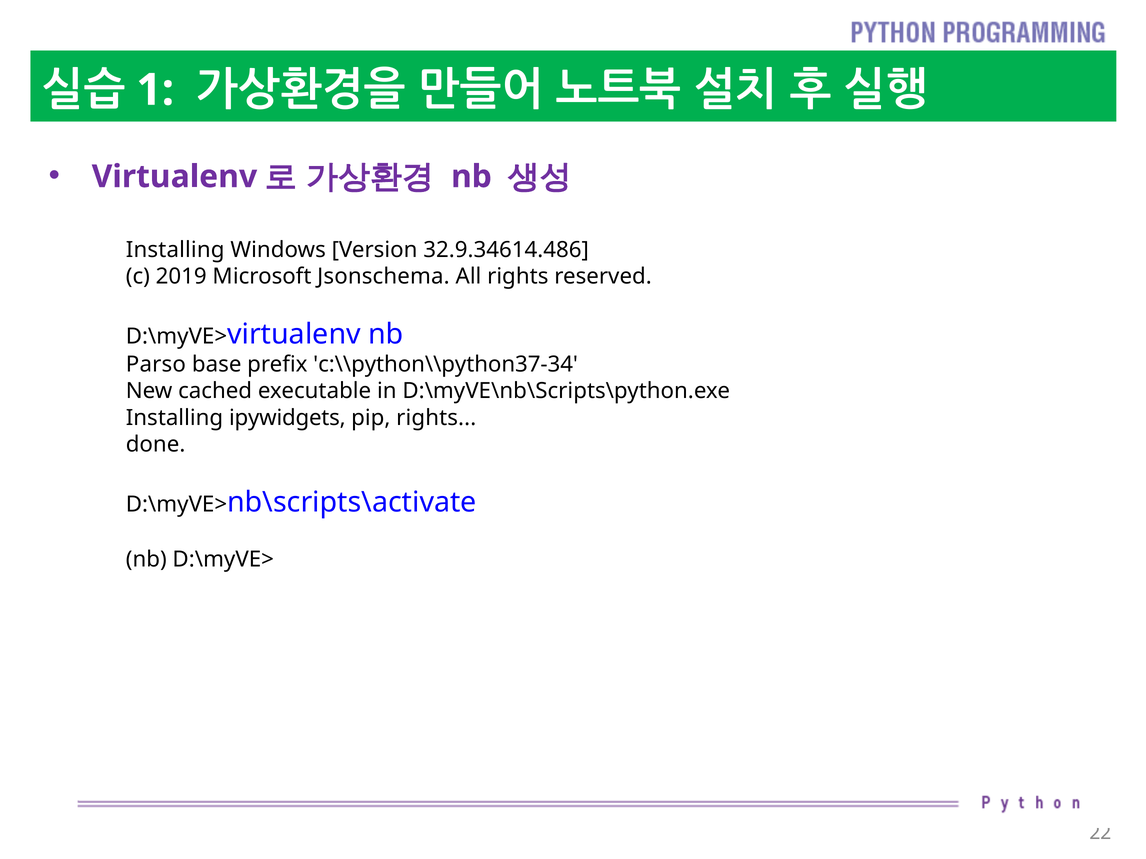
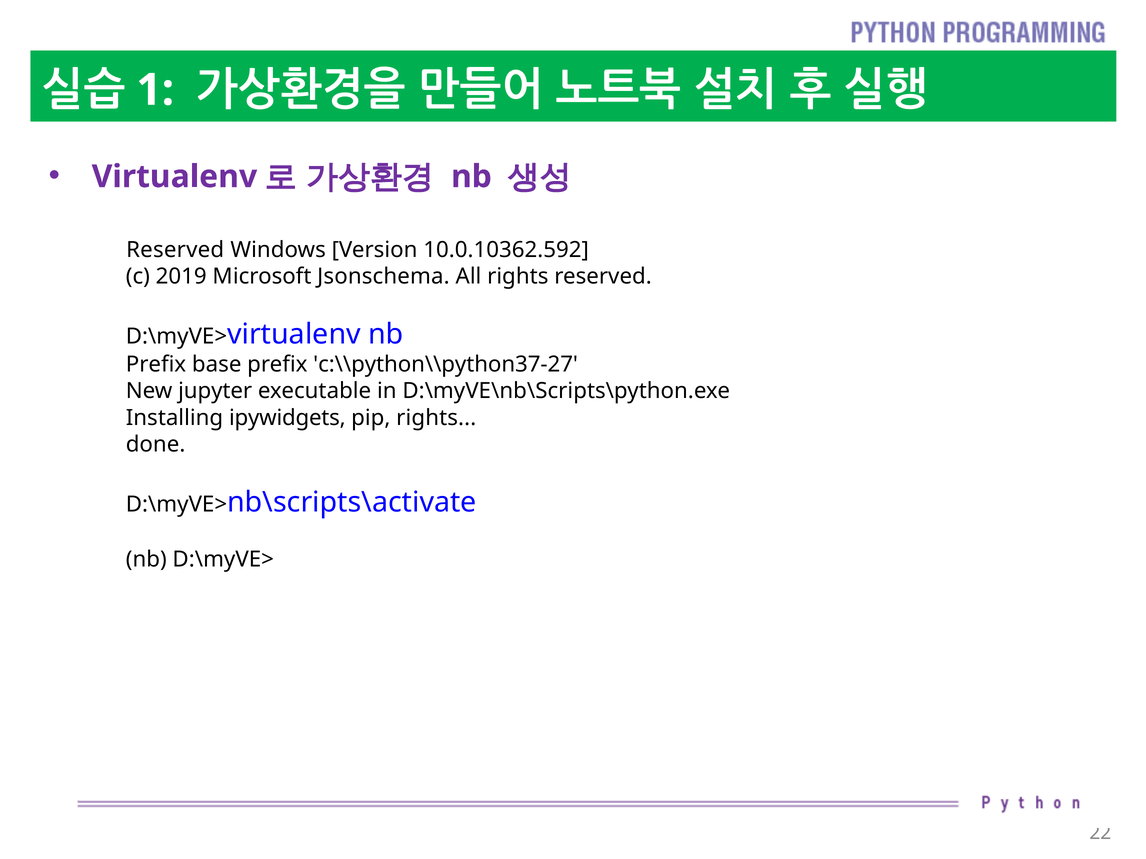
Installing: Installing -> Reserved (175, 250)
32.9.34614.486: 32.9.34614.486 -> 10.0.10362.592 (506, 250)
Parso: Parso -> Prefix (156, 365)
c:\\python\\python37-34: c:\\python\\python37-34 -> c:\\python\\python37-27 (446, 365)
cached: cached -> jupyter (215, 391)
